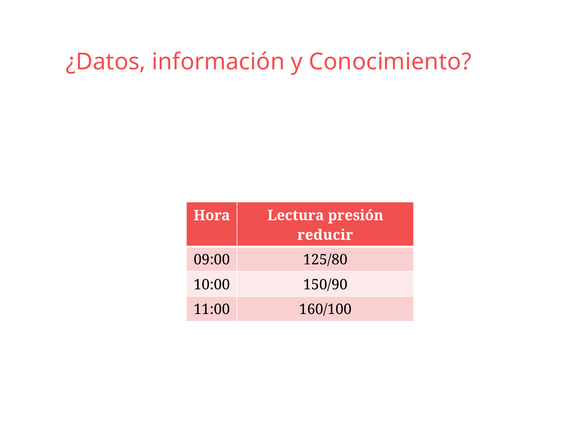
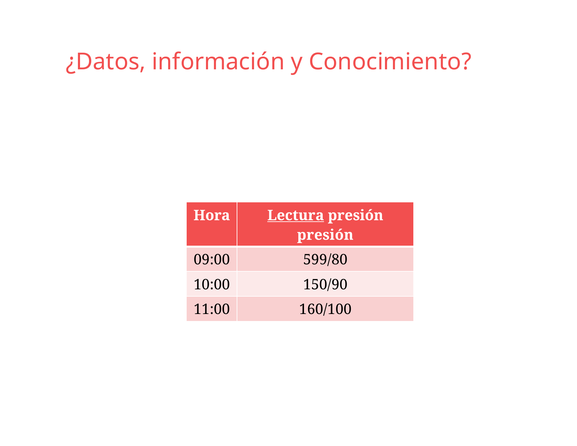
Lectura underline: none -> present (296, 215)
reducir: reducir -> presión (325, 235)
125/80: 125/80 -> 599/80 (325, 260)
